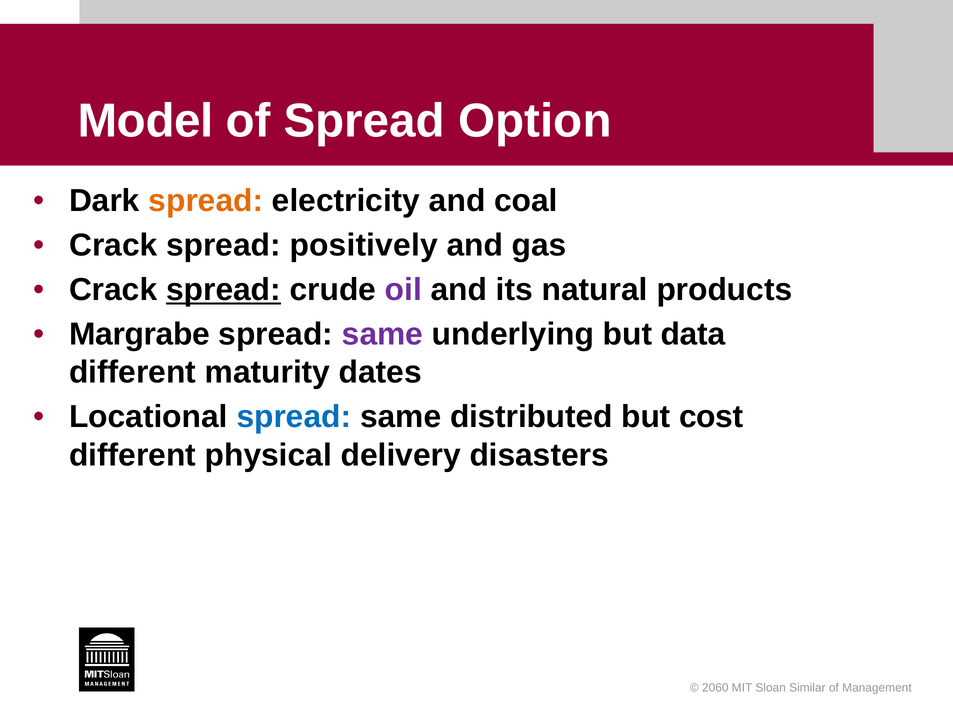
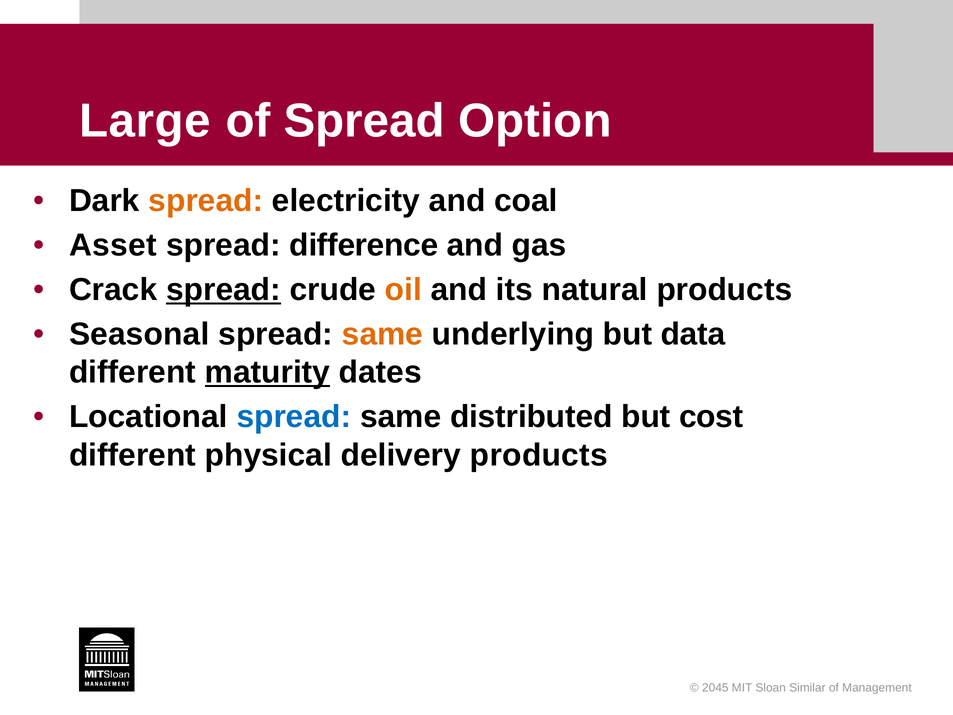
Model: Model -> Large (145, 121)
Crack: Crack -> Asset (113, 245)
positively: positively -> difference (364, 245)
oil colour: purple -> orange (403, 290)
Margrabe: Margrabe -> Seasonal (139, 334)
same colour: purple -> orange (382, 334)
maturity underline: none -> present (267, 372)
delivery disasters: disasters -> products (539, 455)
2060: 2060 -> 2045 (715, 688)
